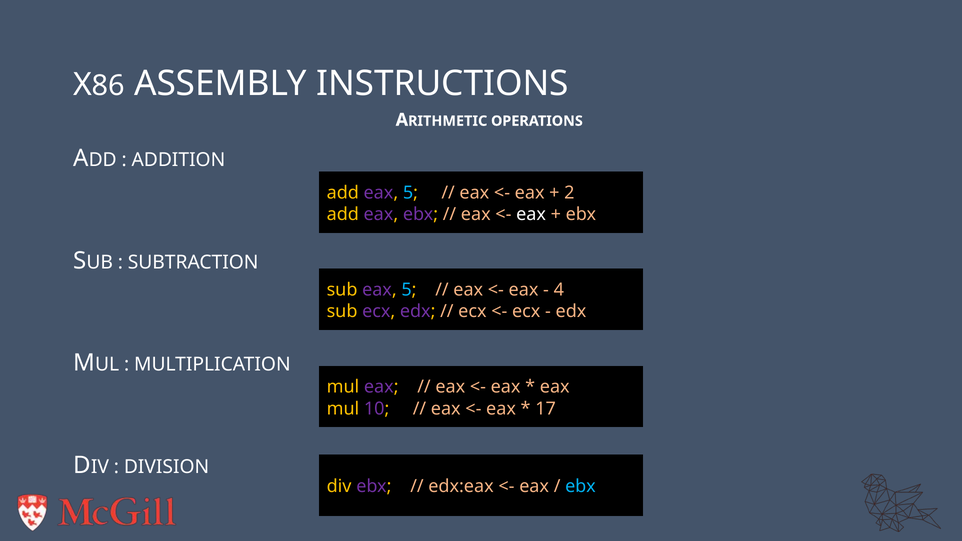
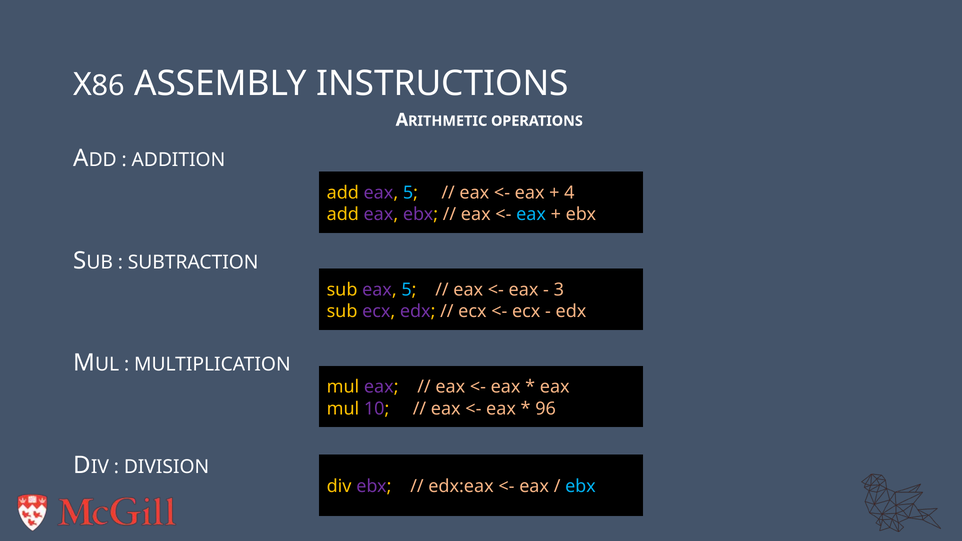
2: 2 -> 4 (569, 193)
eax colour: white -> light blue (531, 215)
4: 4 -> 3 (559, 290)
17: 17 -> 96 (546, 409)
